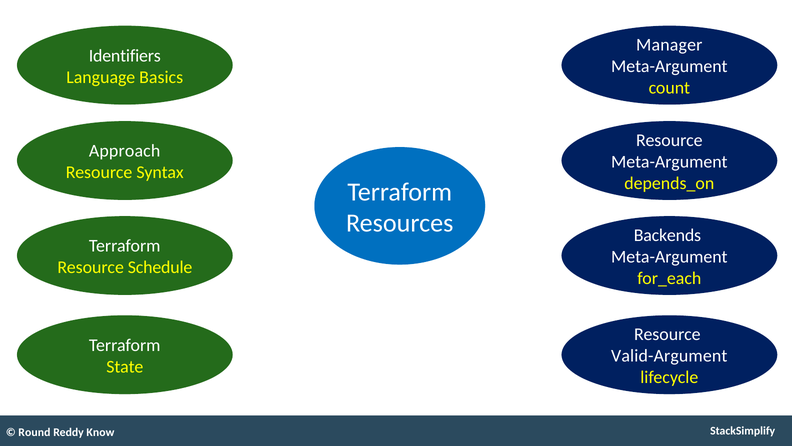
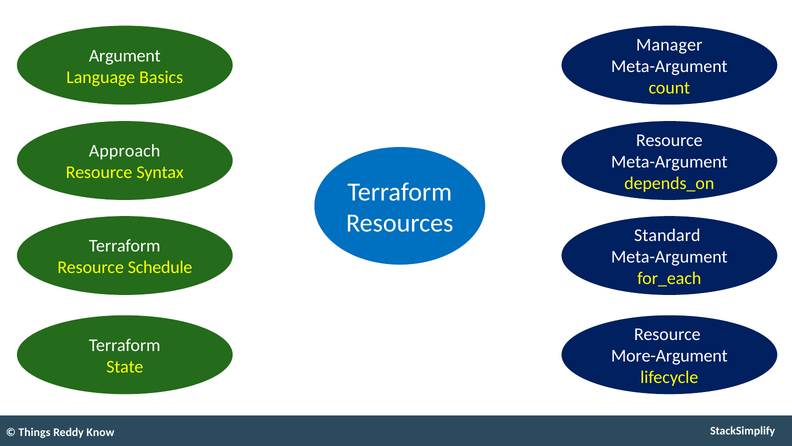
Identifiers: Identifiers -> Argument (125, 56)
Backends: Backends -> Standard (667, 235)
Valid-Argument: Valid-Argument -> More-Argument (669, 356)
Round: Round -> Things (34, 432)
